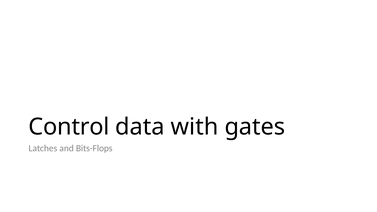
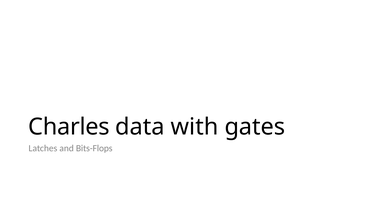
Control: Control -> Charles (69, 127)
